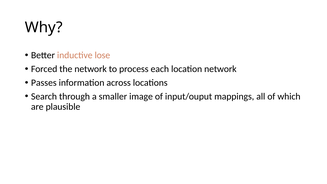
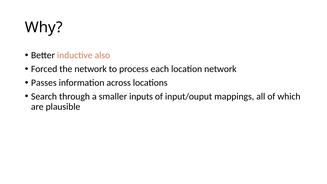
lose: lose -> also (102, 55)
image: image -> inputs (141, 96)
